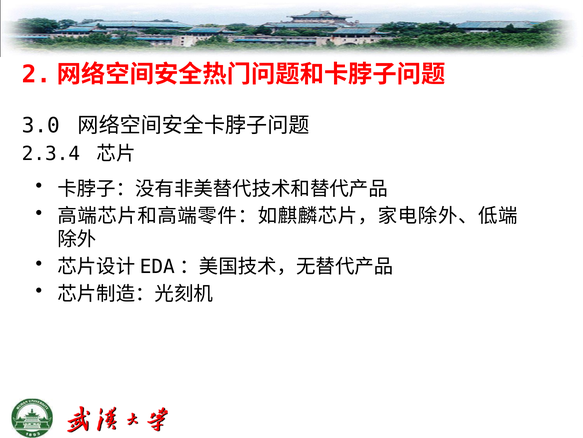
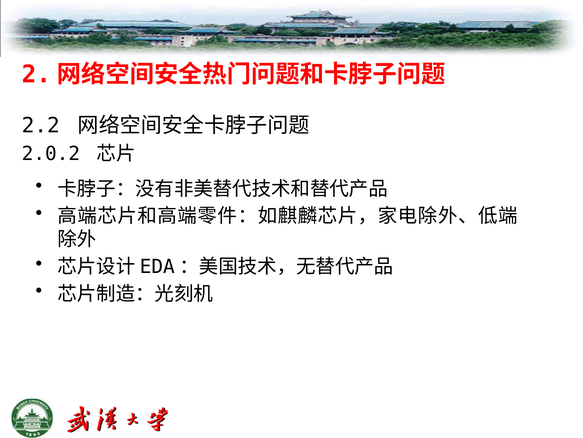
3.0: 3.0 -> 2.2 (41, 125)
2.3.4: 2.3.4 -> 2.0.2 (51, 153)
